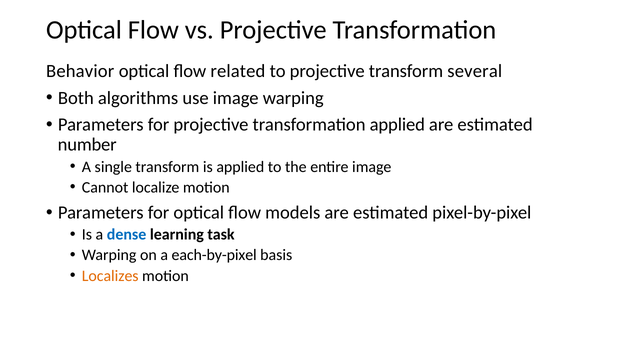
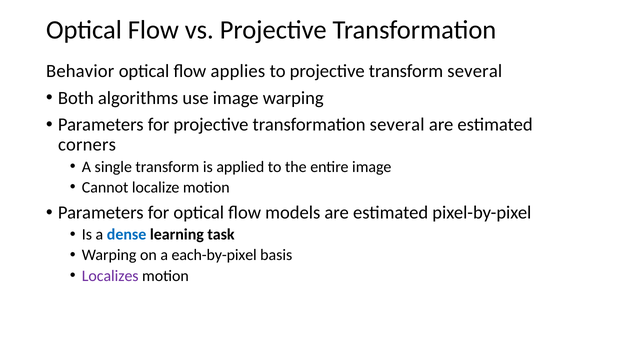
related: related -> applies (238, 71)
transformation applied: applied -> several (397, 124)
number: number -> corners (87, 145)
Localizes colour: orange -> purple (110, 275)
